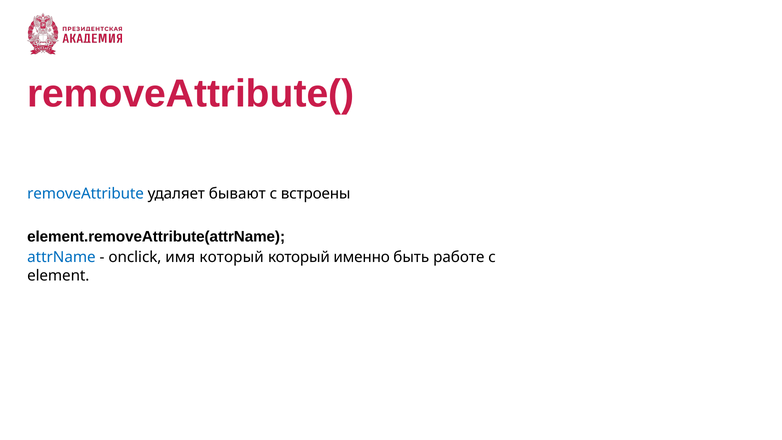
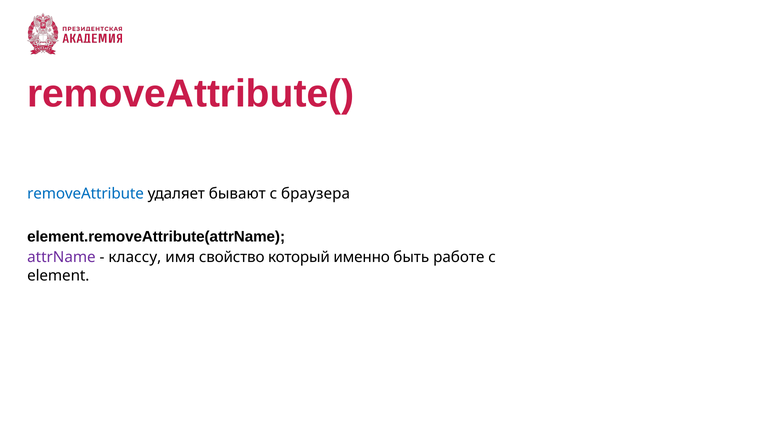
встроены: встроены -> браузера (316, 194)
attrName colour: blue -> purple (61, 257)
onclick: onclick -> классу (135, 257)
имя который: который -> свойство (232, 257)
